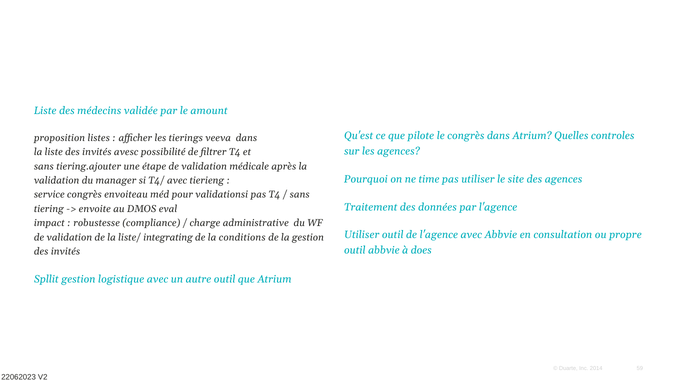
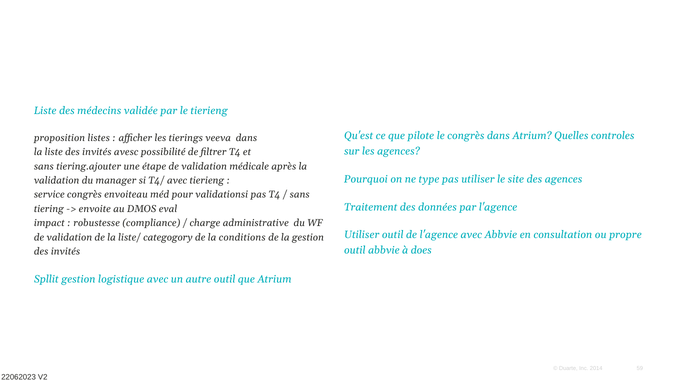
le amount: amount -> tierieng (209, 110)
time: time -> type (429, 179)
integrating: integrating -> categogory (168, 237)
